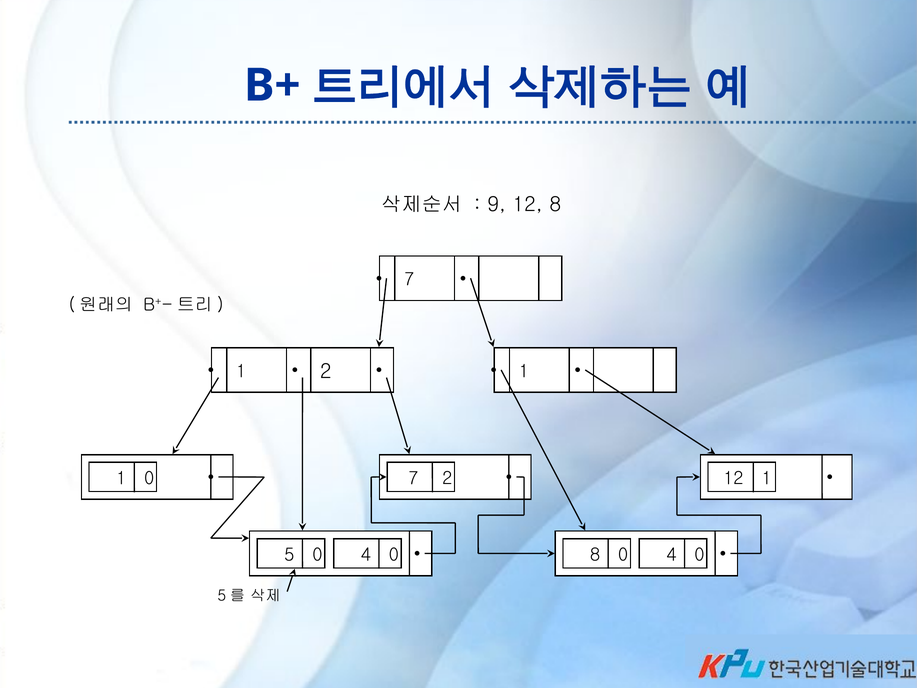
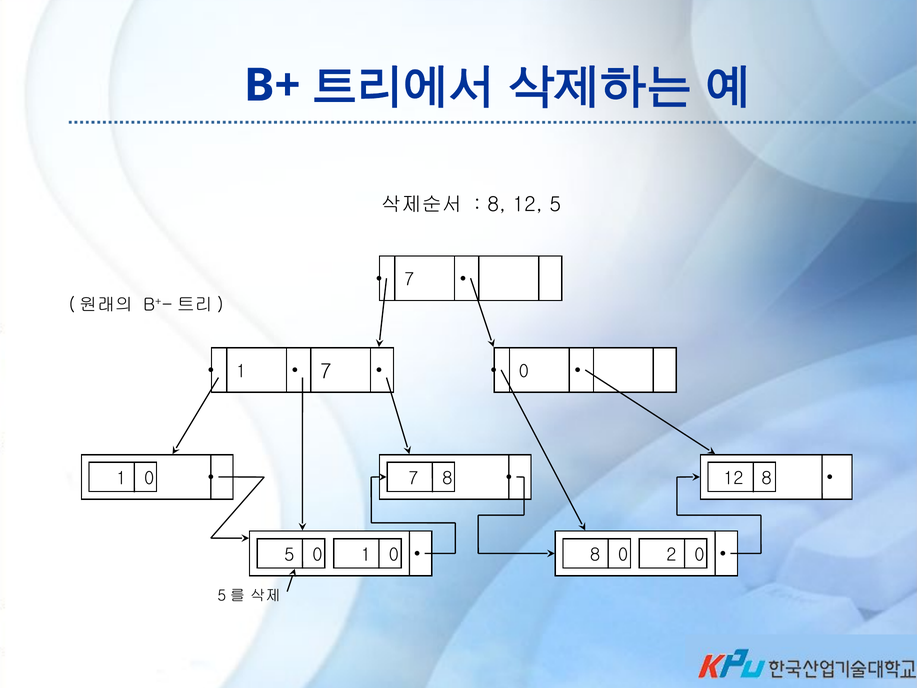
9: 9 -> 8 (497, 205)
12 8: 8 -> 5 (555, 205)
1: 1 -> 0 (524, 371)
1 2: 2 -> 7 (326, 371)
7 2: 2 -> 8 (447, 478)
12 1: 1 -> 8 (767, 478)
5 0 4: 4 -> 1 (366, 554)
8 0 4: 4 -> 2 (671, 554)
